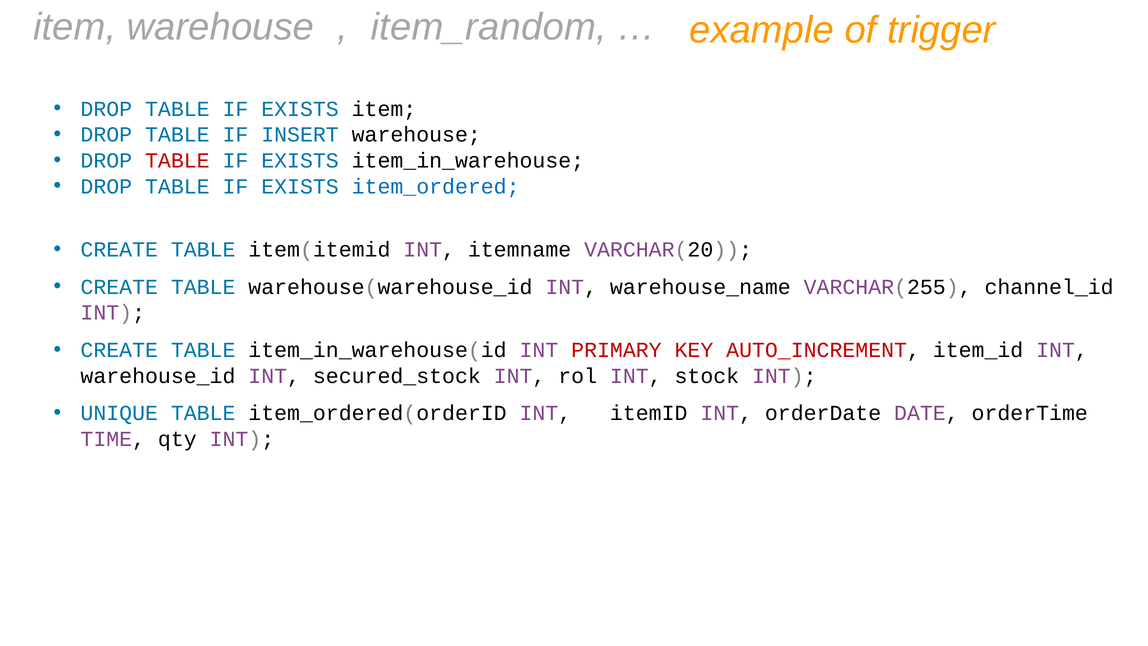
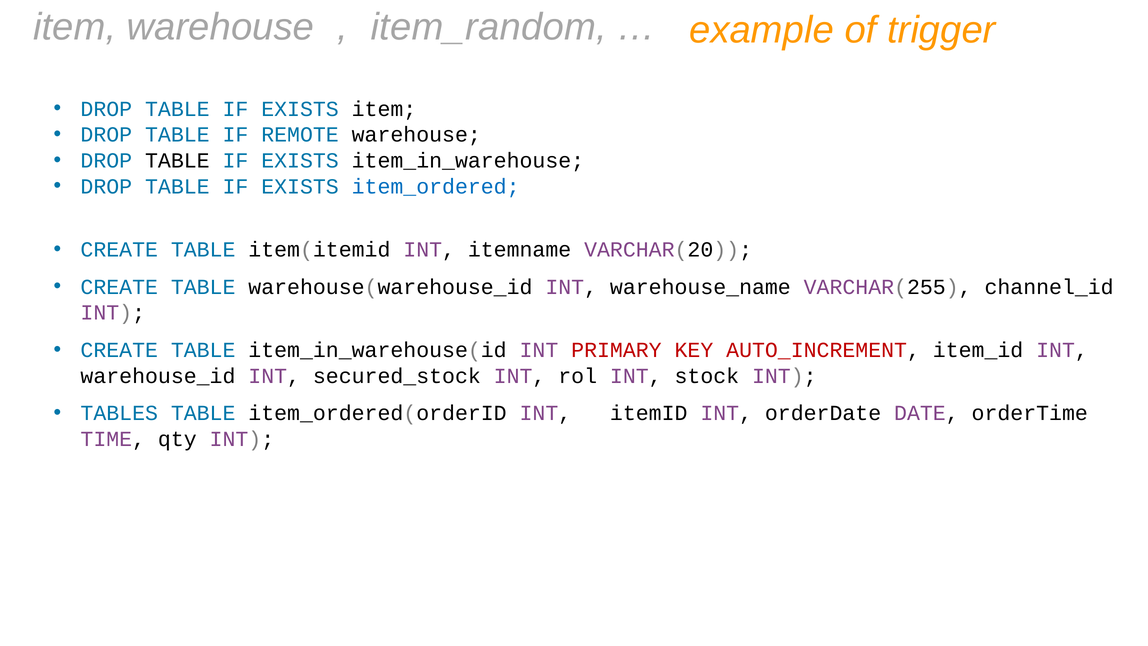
INSERT: INSERT -> REMOTE (300, 135)
TABLE colour: red -> black (177, 161)
UNIQUE: UNIQUE -> TABLES (119, 413)
